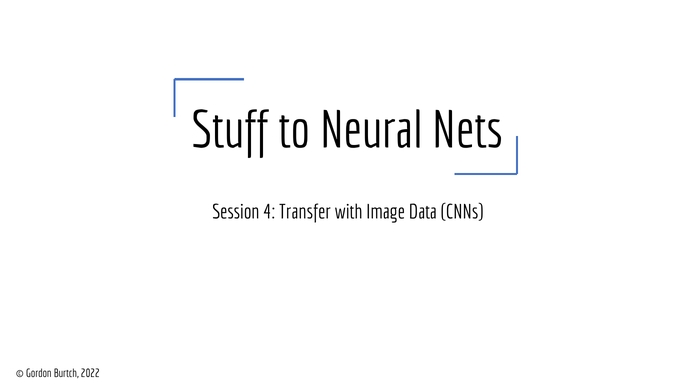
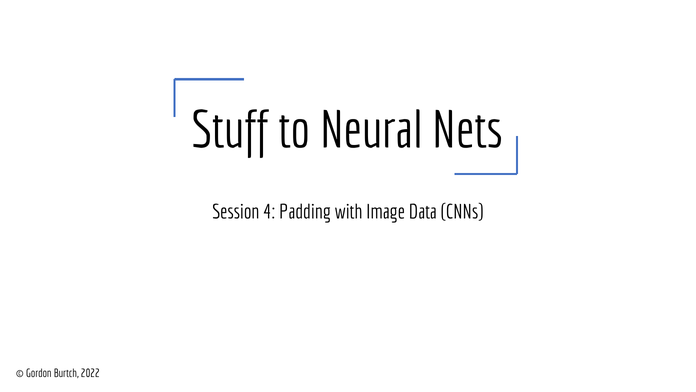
Transfer: Transfer -> Padding (305, 212)
